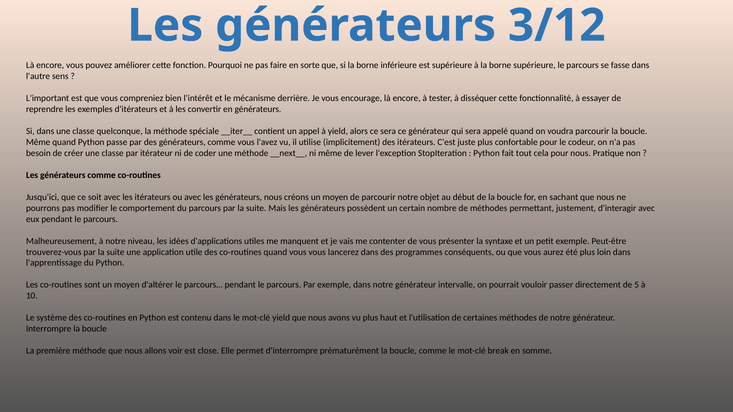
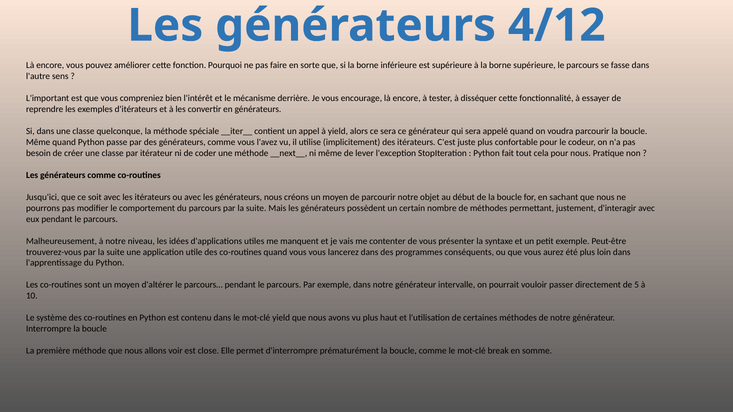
3/12: 3/12 -> 4/12 (557, 26)
